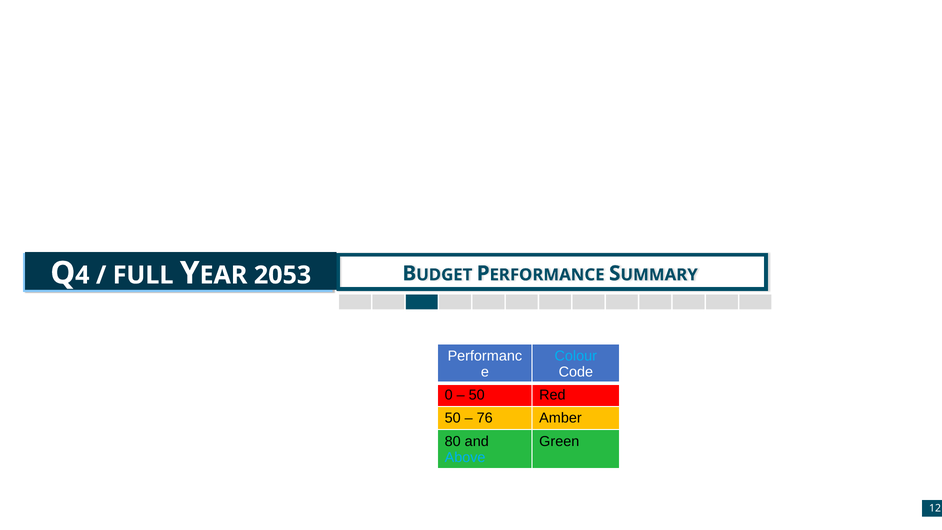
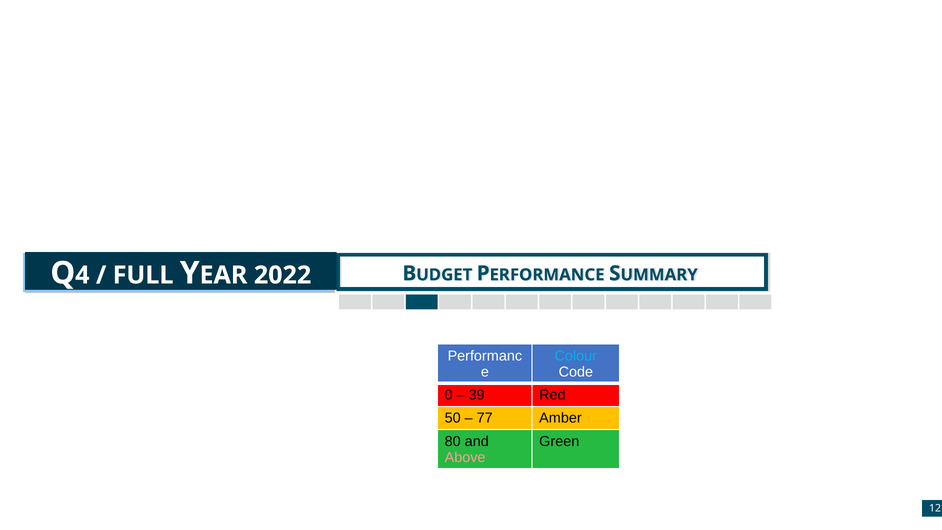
2053: 2053 -> 2022 (283, 275)
50: 50 -> 39 (477, 395)
76: 76 -> 77 (485, 418)
Above colour: light blue -> pink (465, 457)
